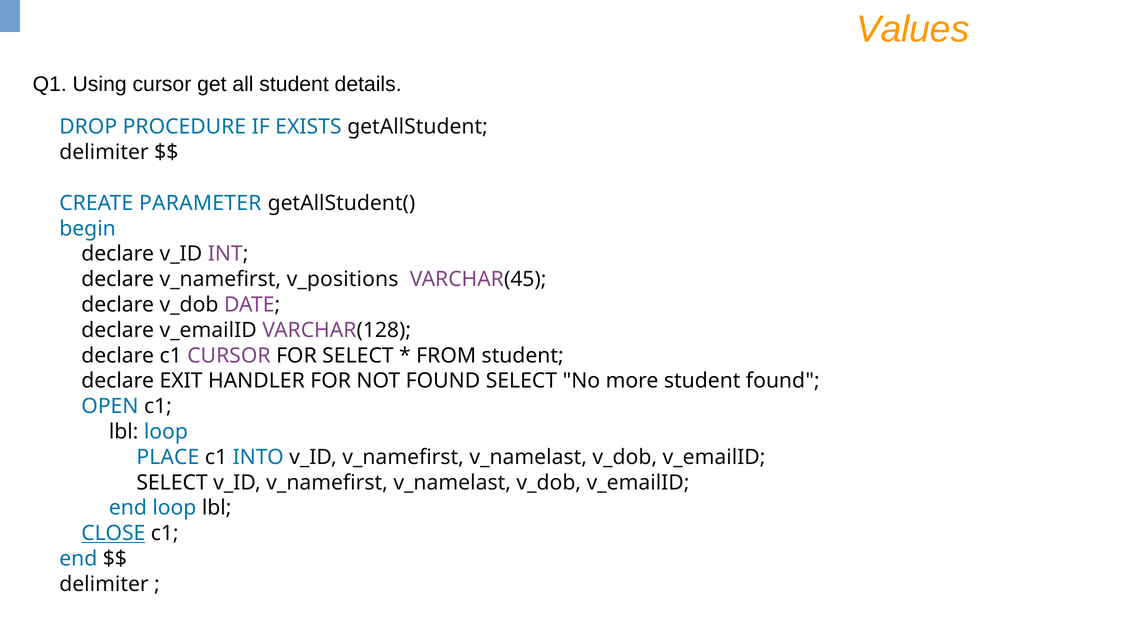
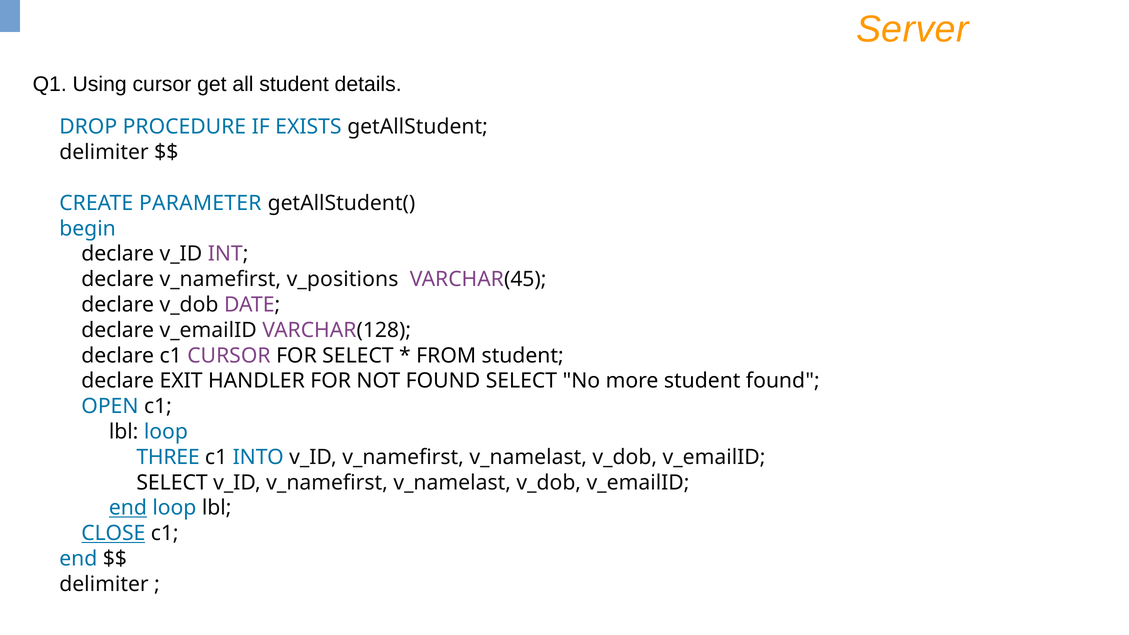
Values: Values -> Server (912, 29)
PLACE: PLACE -> THREE (168, 457)
end underline: none -> present (128, 508)
